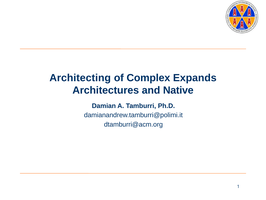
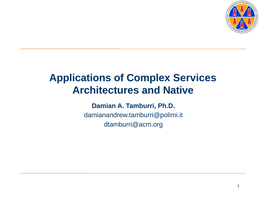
Architecting: Architecting -> Applications (80, 78)
Expands: Expands -> Services (195, 78)
